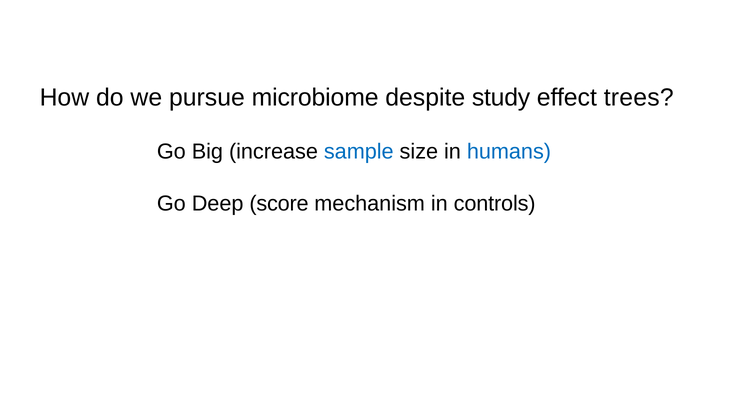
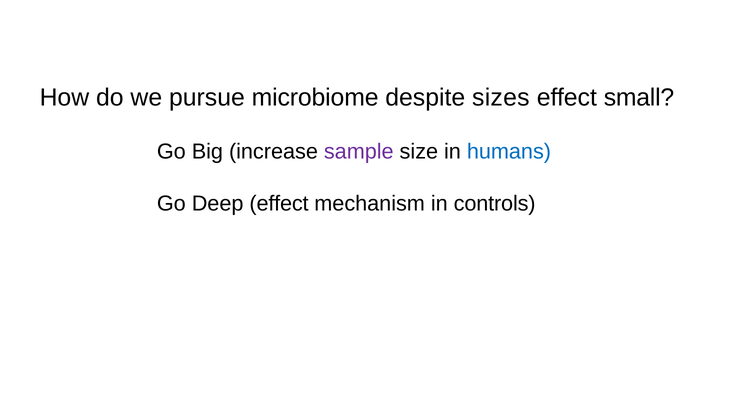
study: study -> sizes (501, 97)
trees: trees -> small (639, 97)
sample colour: blue -> purple (359, 152)
Deep score: score -> effect (279, 204)
